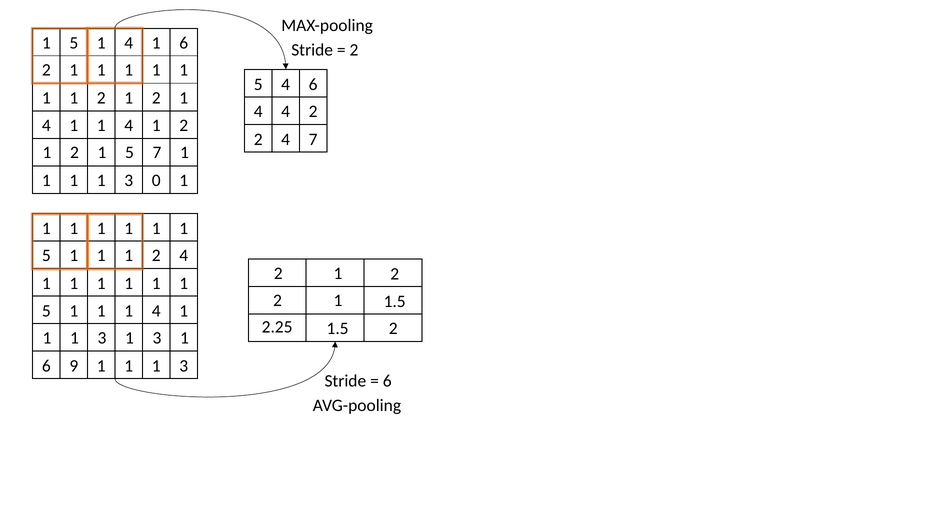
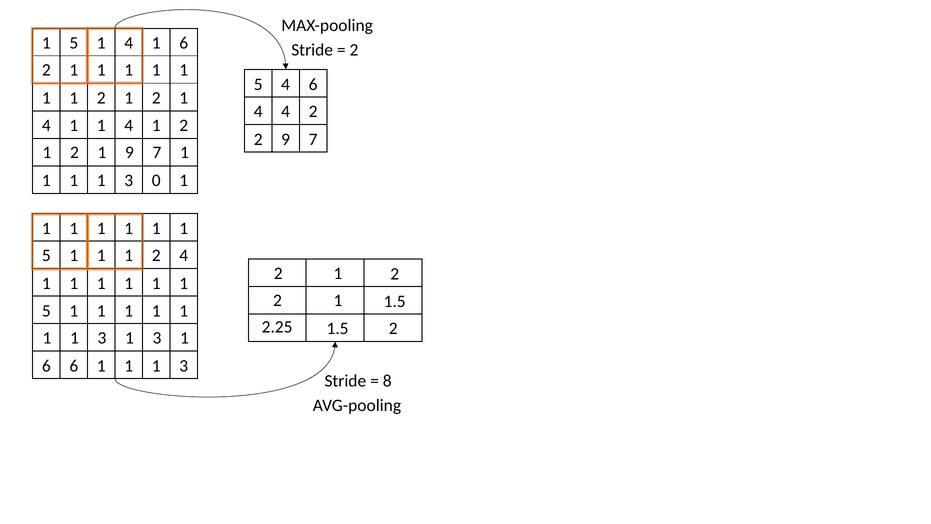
4: 4 -> 9 (286, 139)
2 1 5: 5 -> 9 (129, 153)
4: 4 -> 1 (156, 311)
6 9: 9 -> 6 (74, 366)
6: 6 -> 8 (387, 381)
